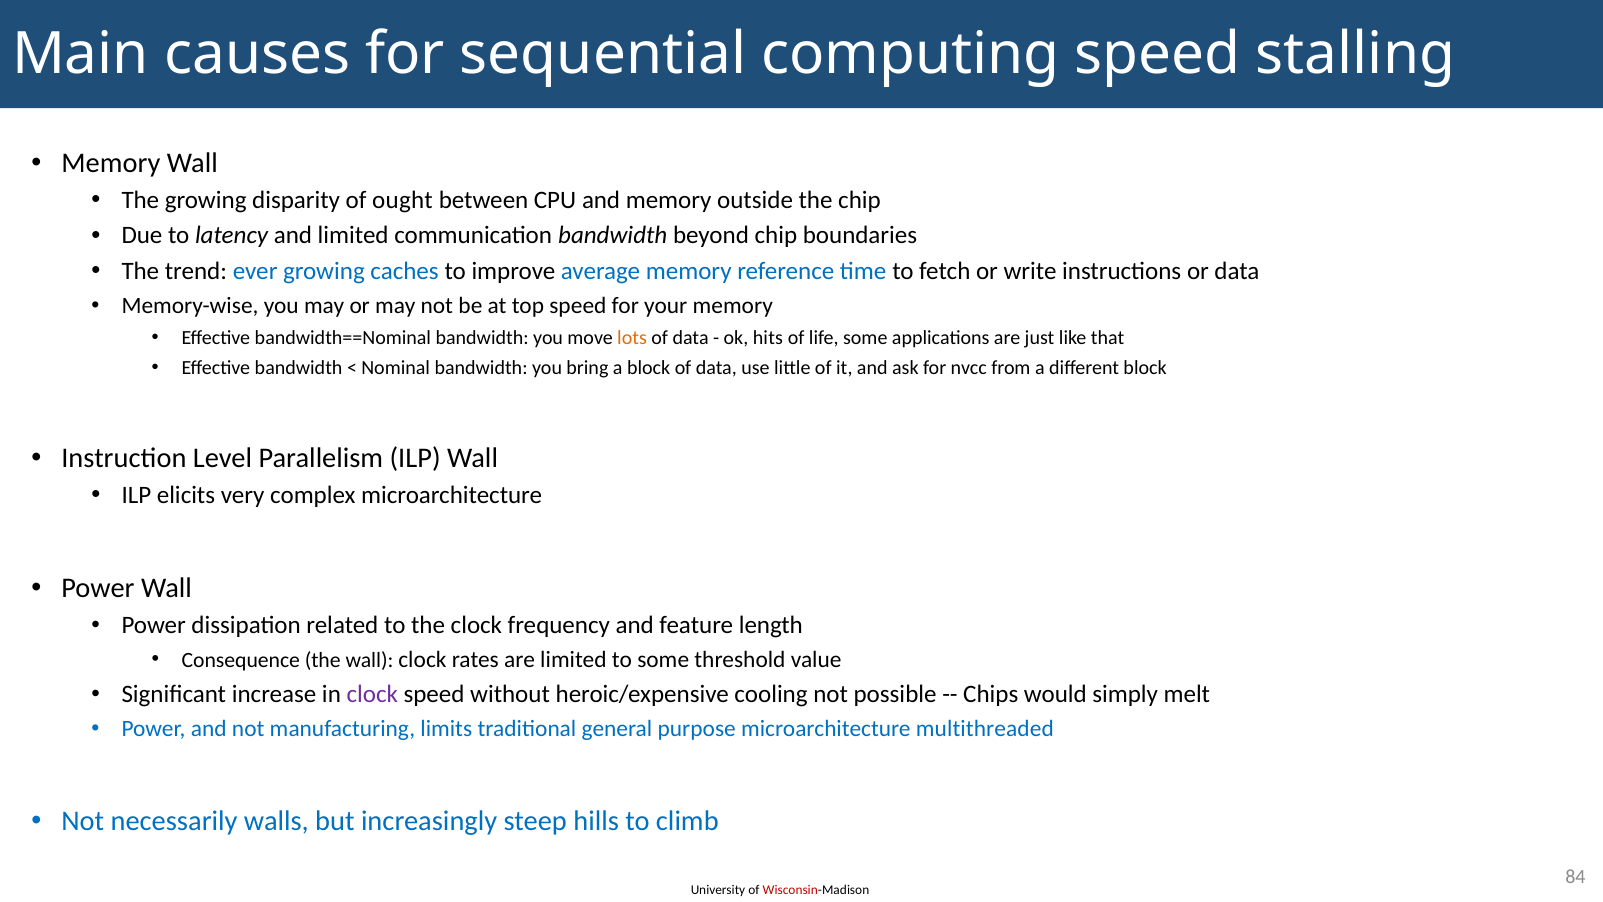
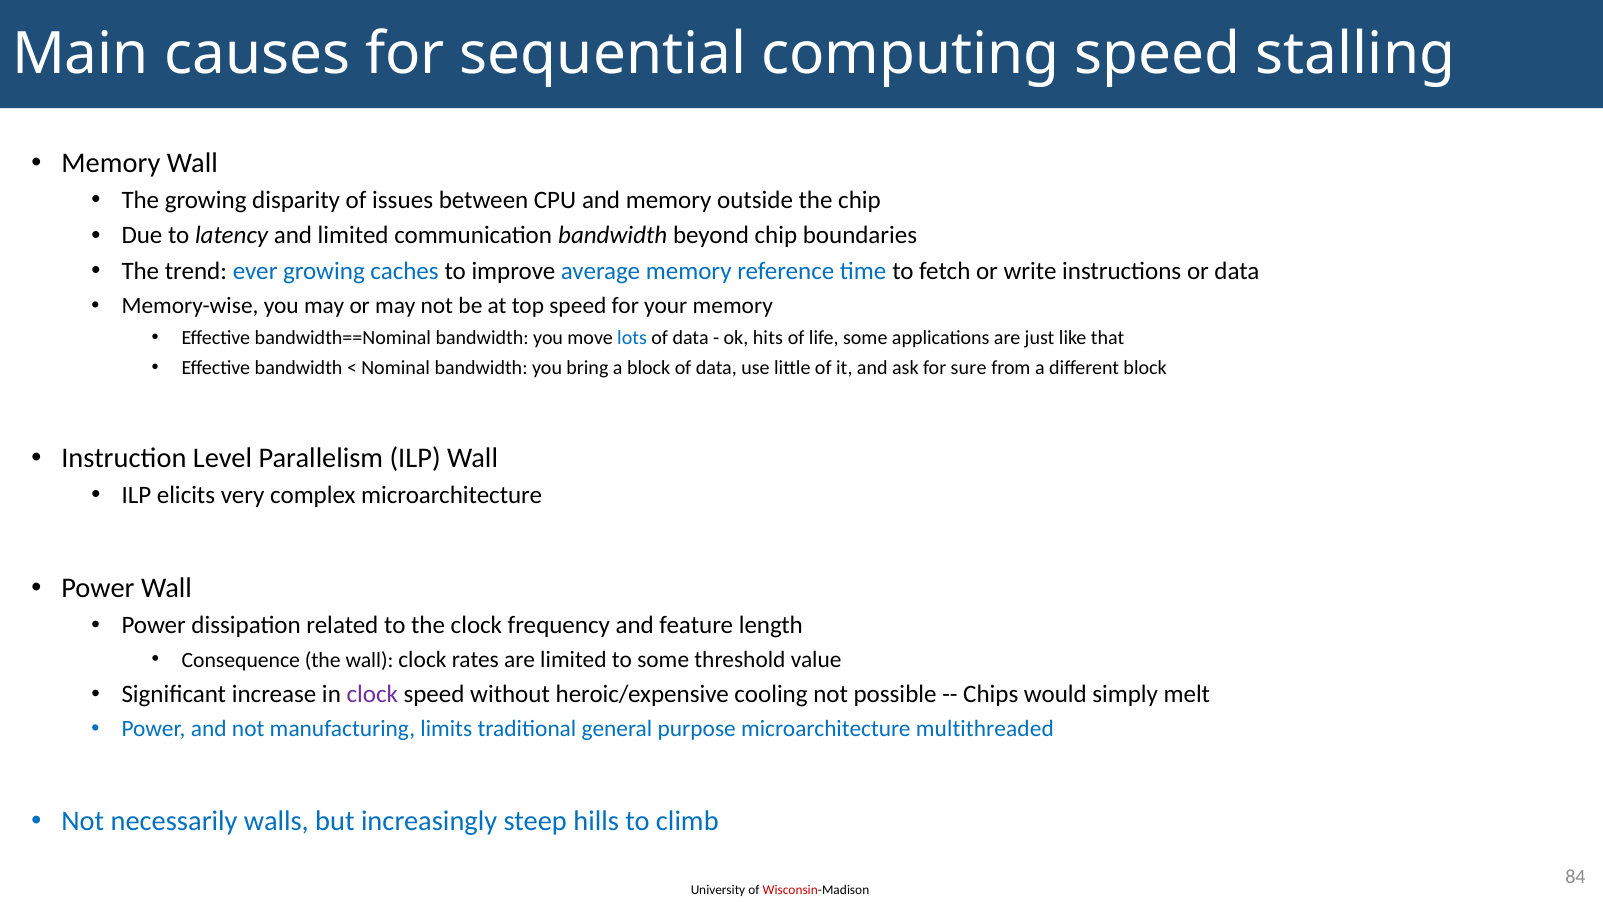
ought: ought -> issues (403, 200)
lots colour: orange -> blue (632, 337)
nvcc: nvcc -> sure (969, 367)
